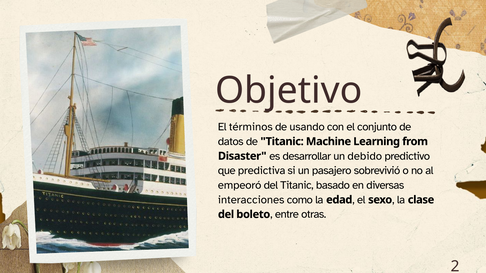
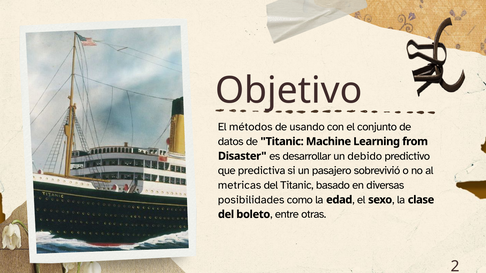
términos: términos -> métodos (251, 127)
empeoró: empeoró -> metricas (240, 185)
interacciones: interacciones -> posibilidades (251, 200)
